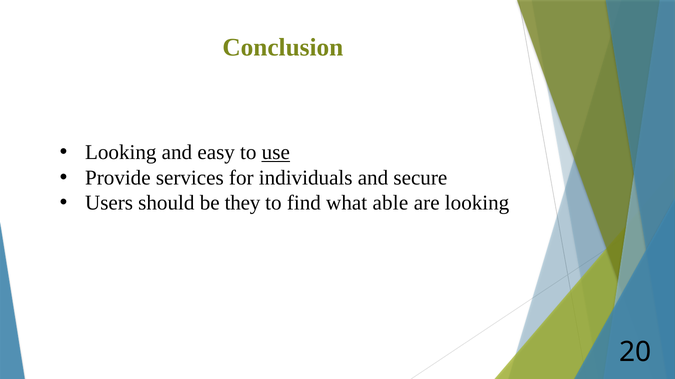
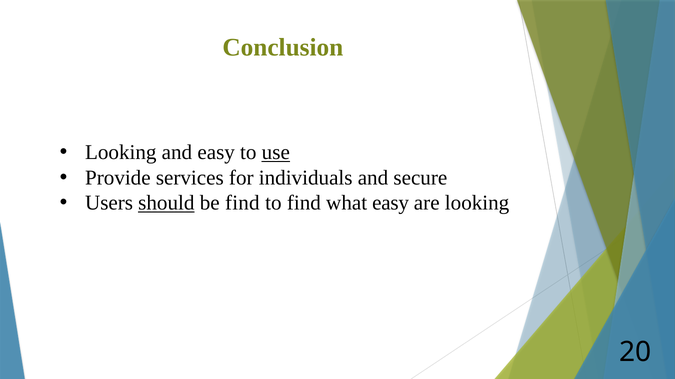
should underline: none -> present (166, 203)
be they: they -> find (242, 203)
what able: able -> easy (391, 203)
